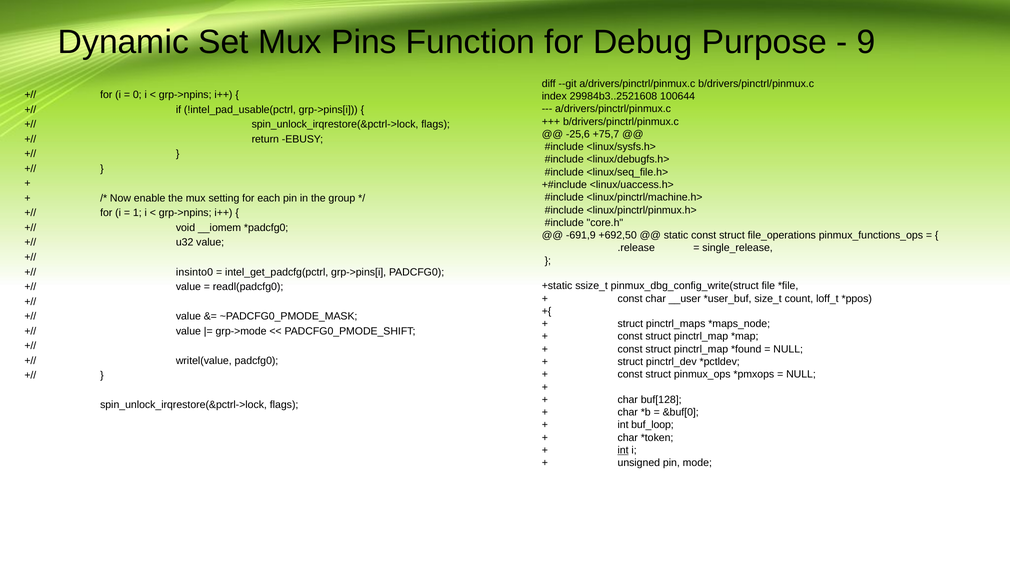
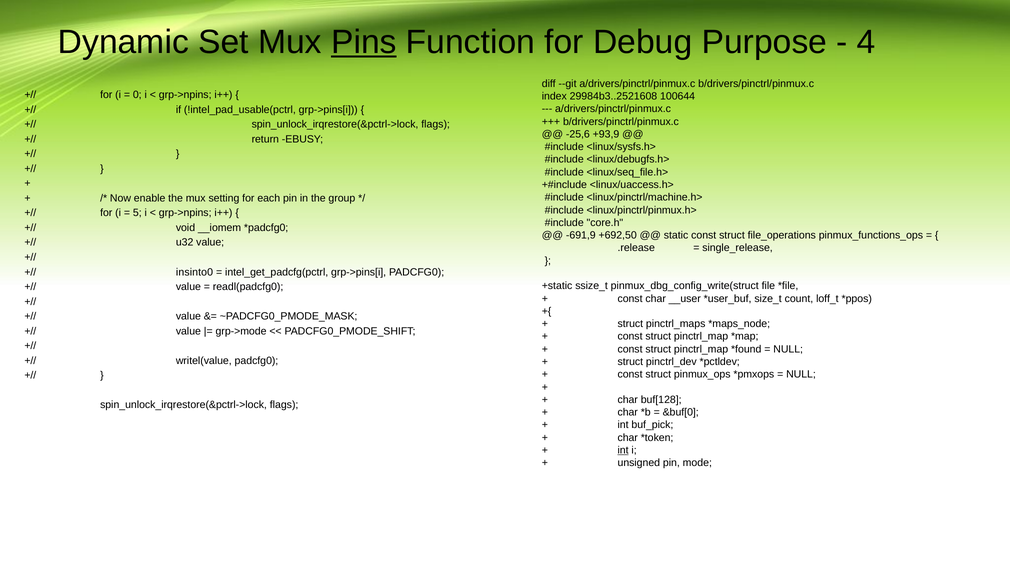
Pins underline: none -> present (364, 42)
9: 9 -> 4 (866, 42)
+75,7: +75,7 -> +93,9 (606, 134)
1: 1 -> 5 (137, 213)
buf_loop: buf_loop -> buf_pick (652, 425)
